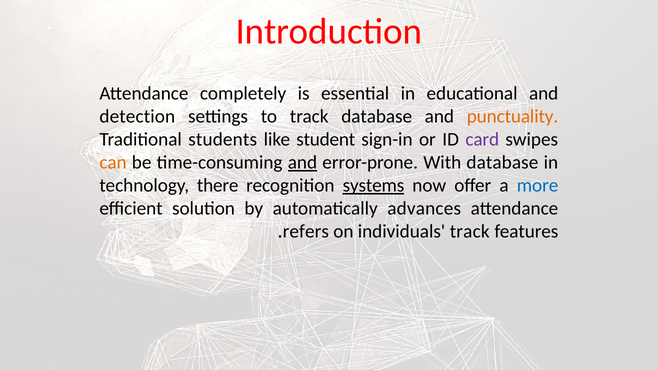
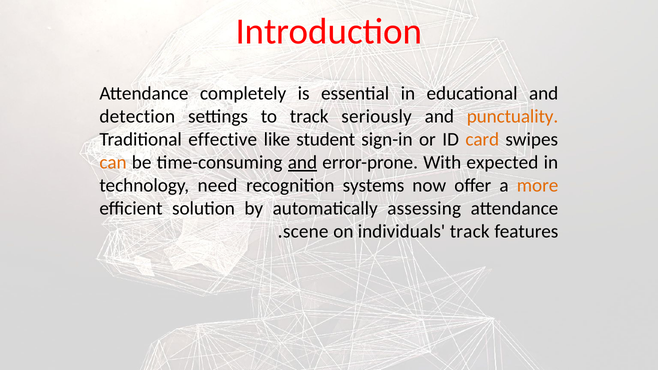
track database: database -> seriously (377, 116)
students: students -> effective (223, 139)
card colour: purple -> orange (482, 139)
With database: database -> expected (502, 163)
there: there -> need (218, 186)
systems underline: present -> none (373, 186)
more colour: blue -> orange (538, 186)
advances: advances -> assessing (424, 209)
refers: refers -> scene (306, 232)
